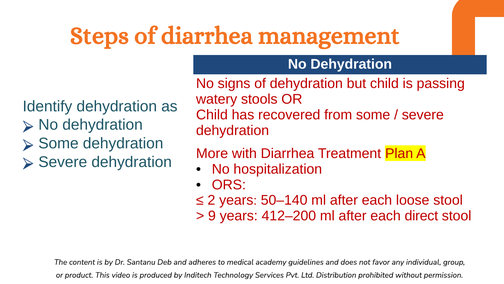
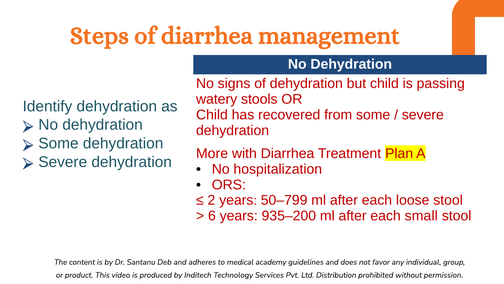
50–140: 50–140 -> 50–799 (284, 200)
9: 9 -> 6 (212, 216)
412–200: 412–200 -> 935–200 (289, 216)
direct: direct -> small (421, 216)
